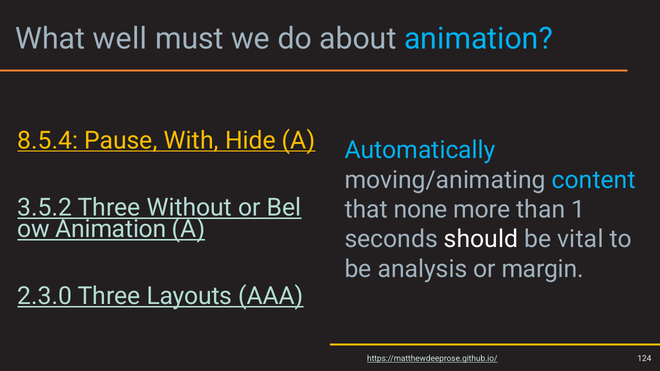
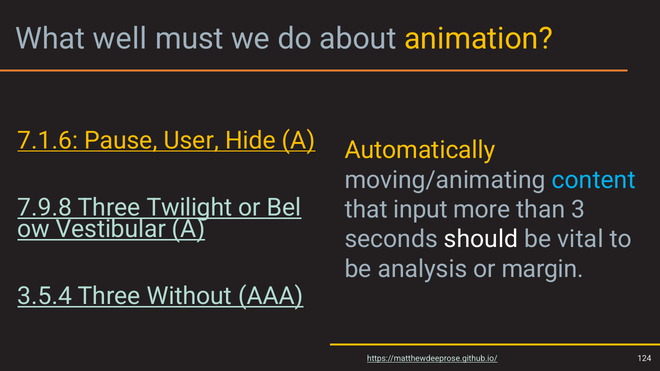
animation colour: light blue -> yellow (479, 39)
8.5.4: 8.5.4 -> 7.1.6 (48, 141)
With: With -> User (191, 141)
Automatically colour: light blue -> yellow (420, 150)
3.5.2: 3.5.2 -> 7.9.8 (45, 208)
Without: Without -> Twilight (189, 208)
none: none -> input (421, 210)
than 1: 1 -> 3 (578, 210)
Animation: Animation -> Vestibular (111, 229)
2.3.0: 2.3.0 -> 3.5.4 (45, 296)
Layouts: Layouts -> Without (189, 296)
